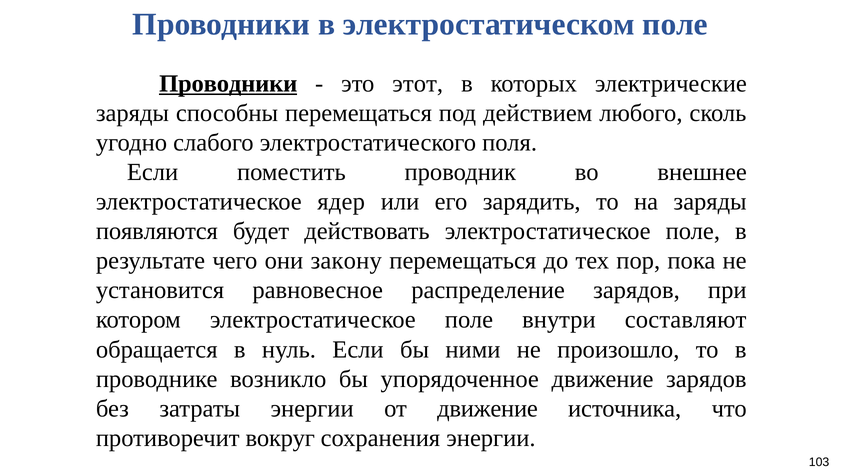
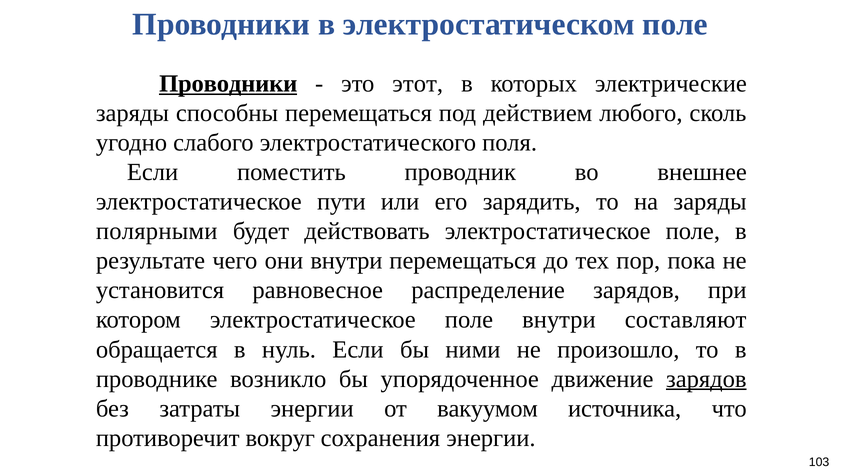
ядер: ядер -> пути (341, 202)
появляются: появляются -> полярными (157, 231)
они закону: закону -> внутри (346, 261)
зарядов underline: none -> present (706, 379)
от движение: движение -> вакуумом (488, 409)
